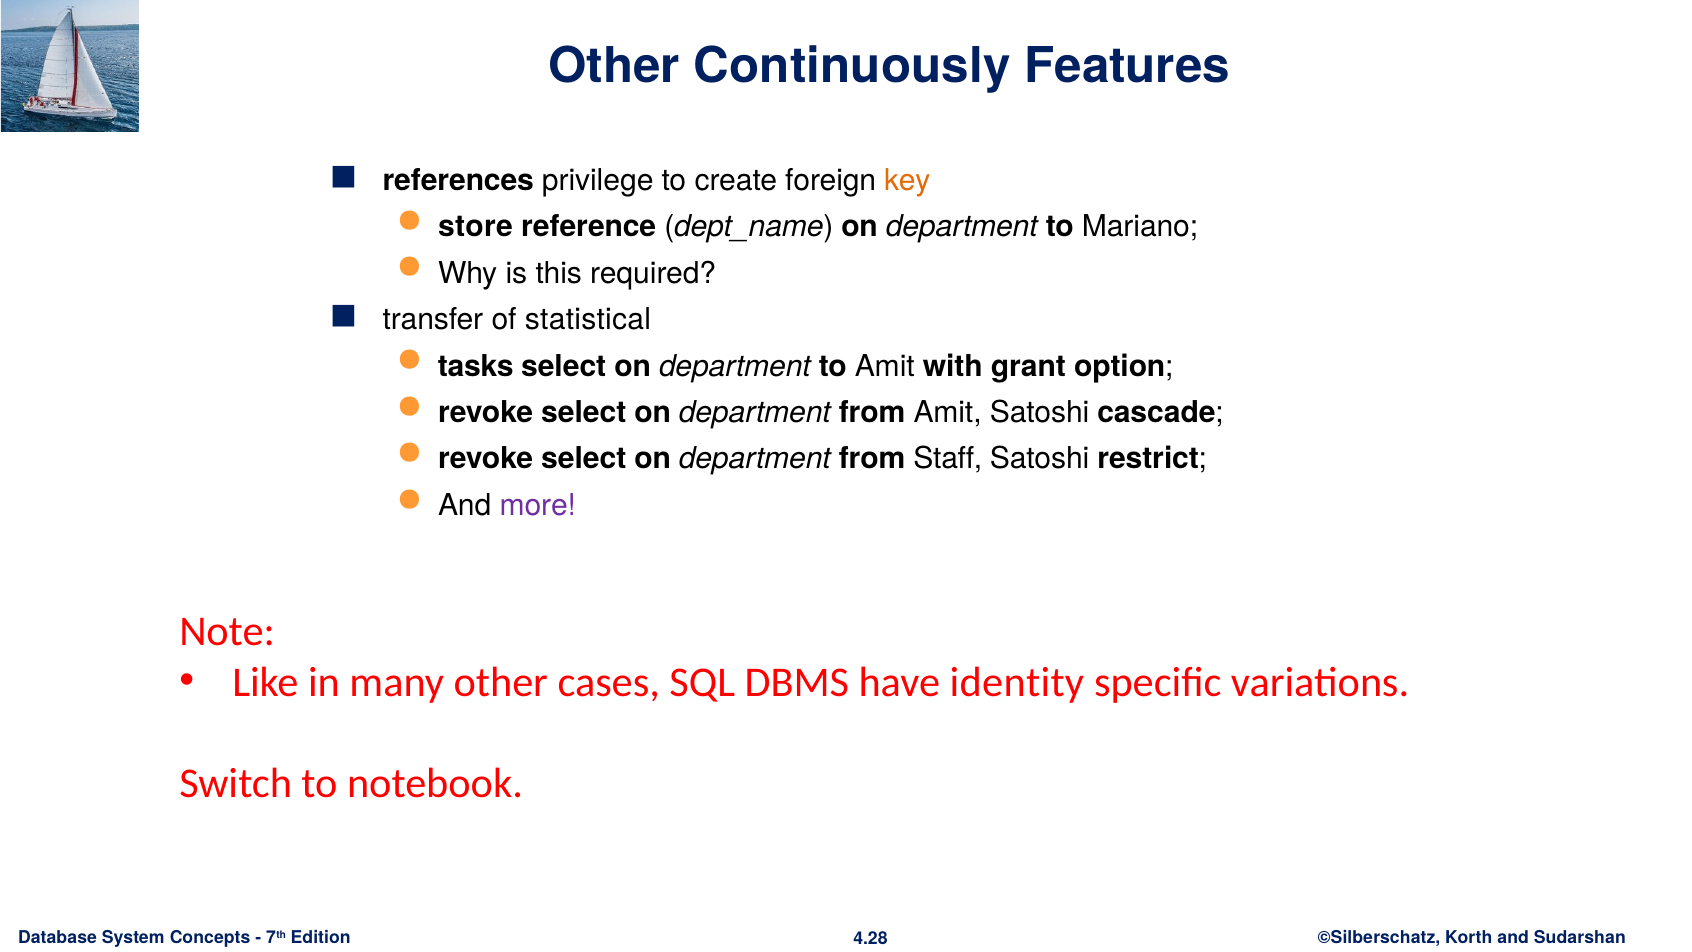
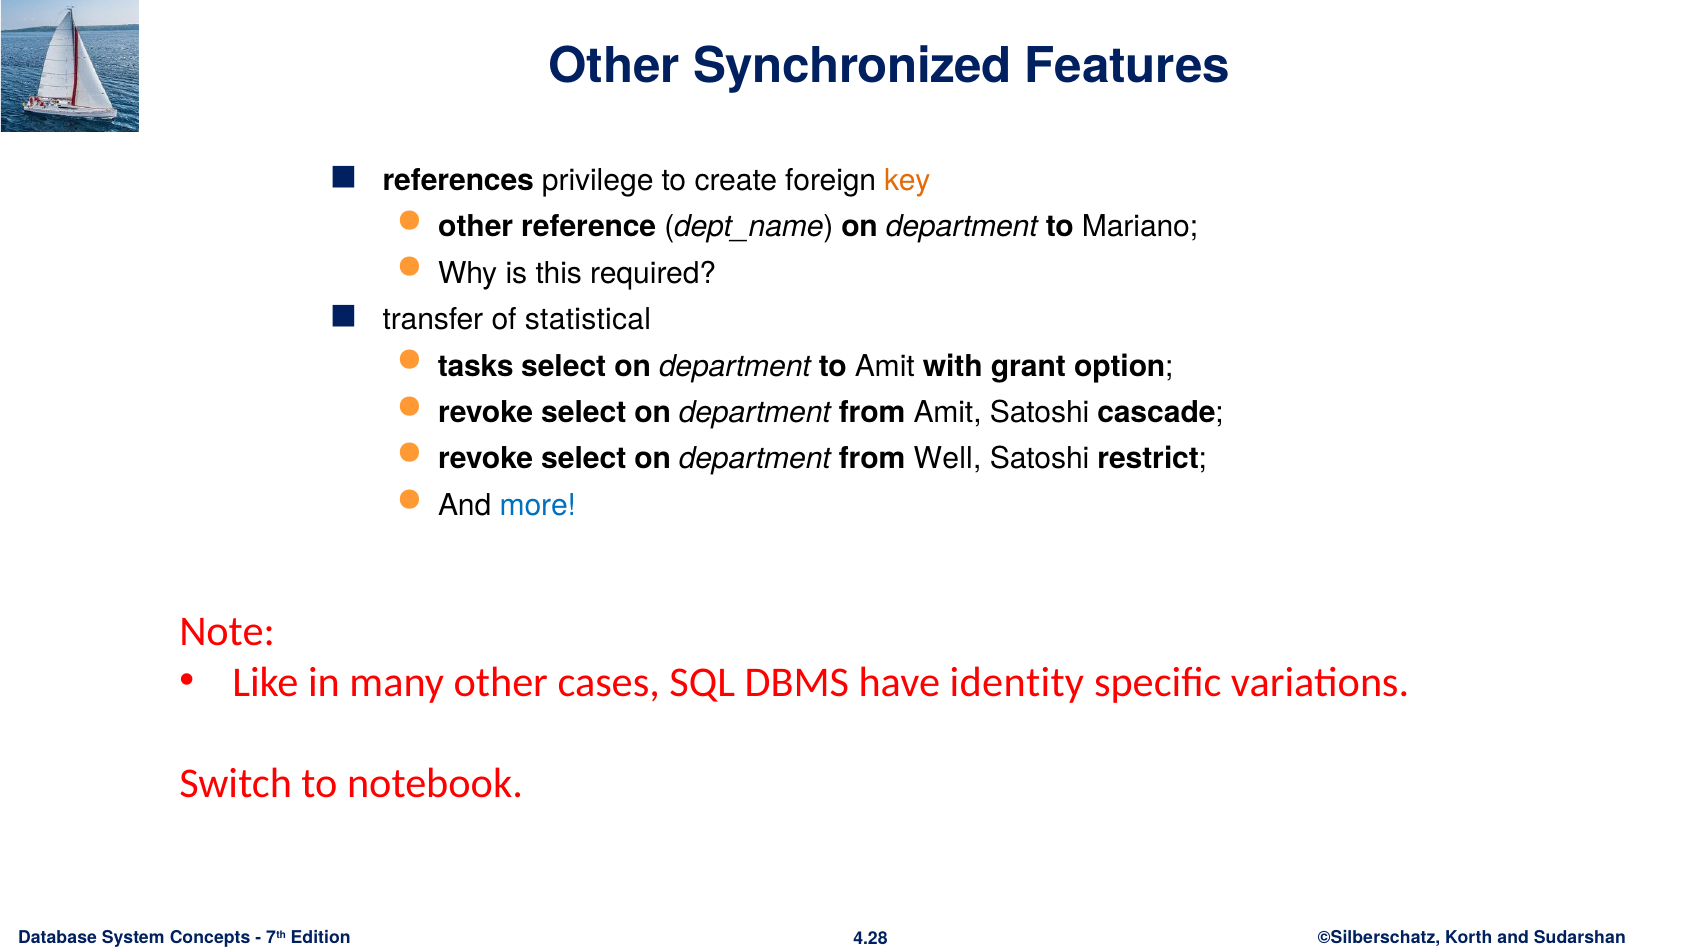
Continuously: Continuously -> Synchronized (853, 66)
store: store -> other (476, 227)
Staff: Staff -> Well (948, 459)
more colour: purple -> blue (538, 505)
